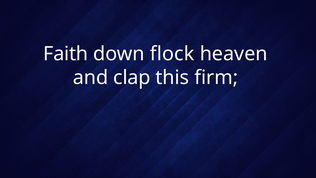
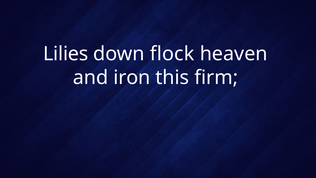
Faith: Faith -> Lilies (66, 54)
clap: clap -> iron (132, 77)
